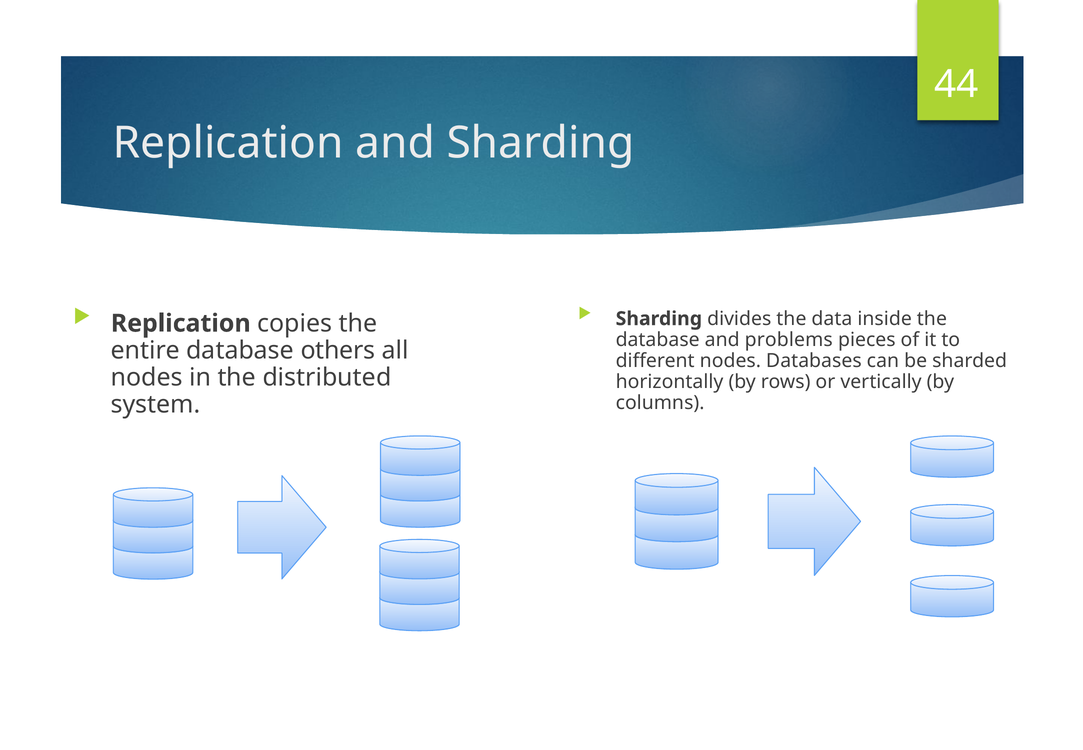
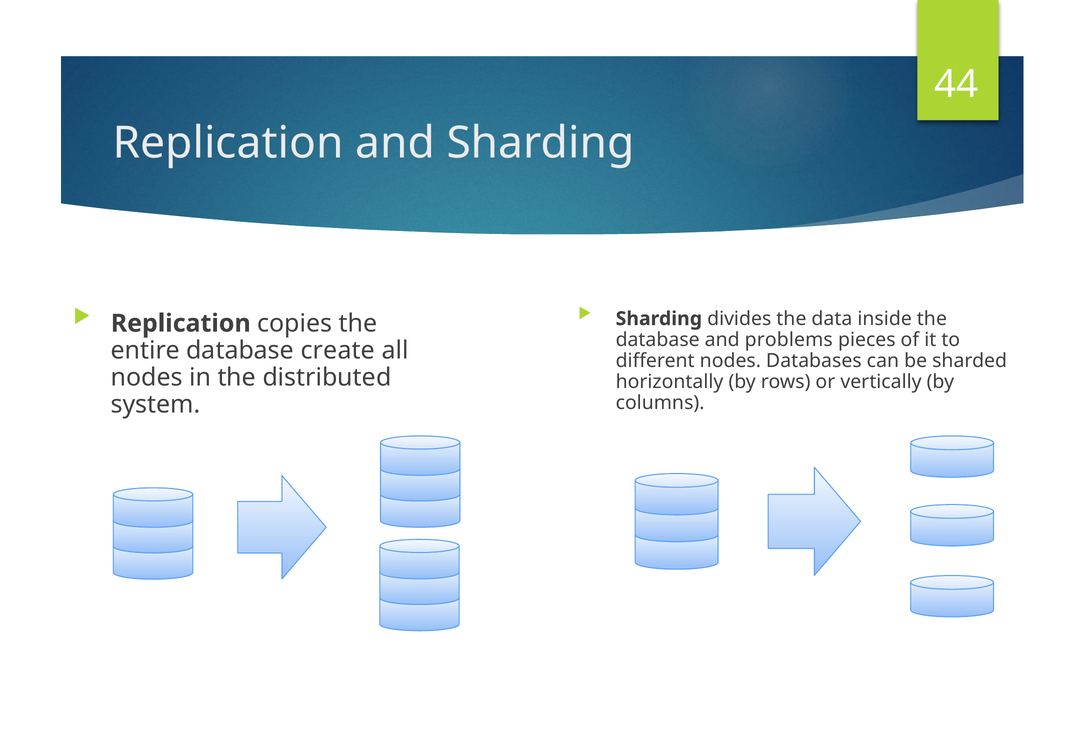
others: others -> create (338, 350)
